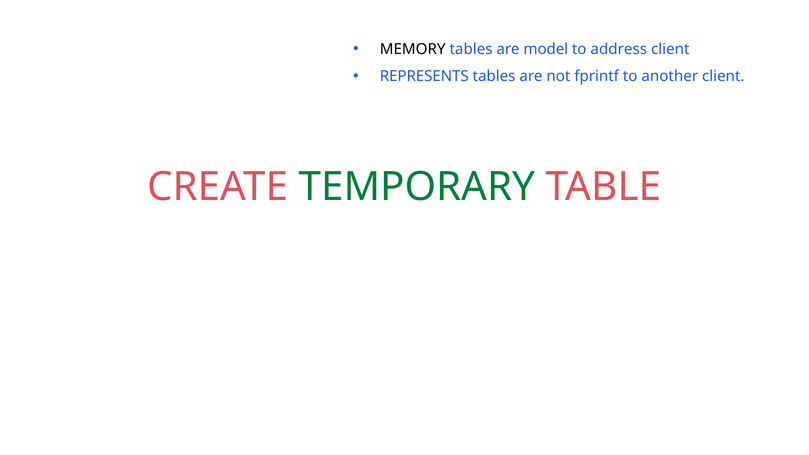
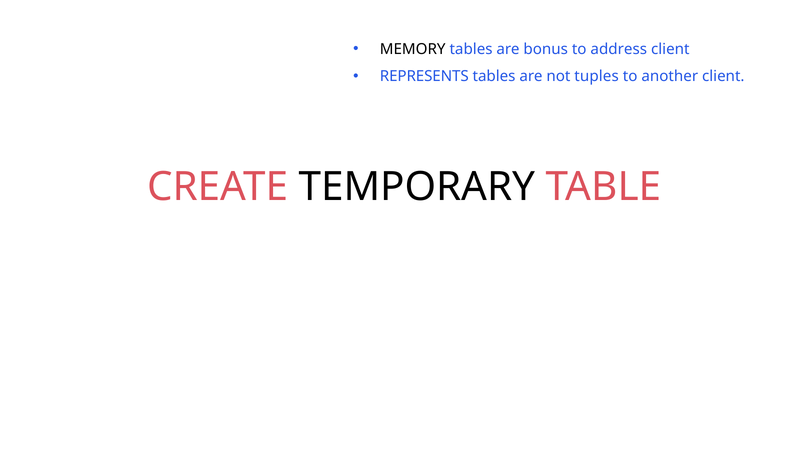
model: model -> bonus (546, 49)
fprintf: fprintf -> tuples (597, 76)
TEMPORARY colour: green -> black (417, 187)
